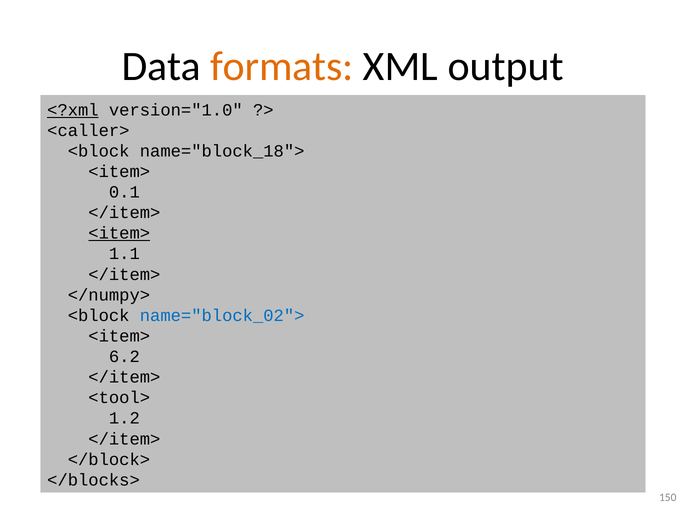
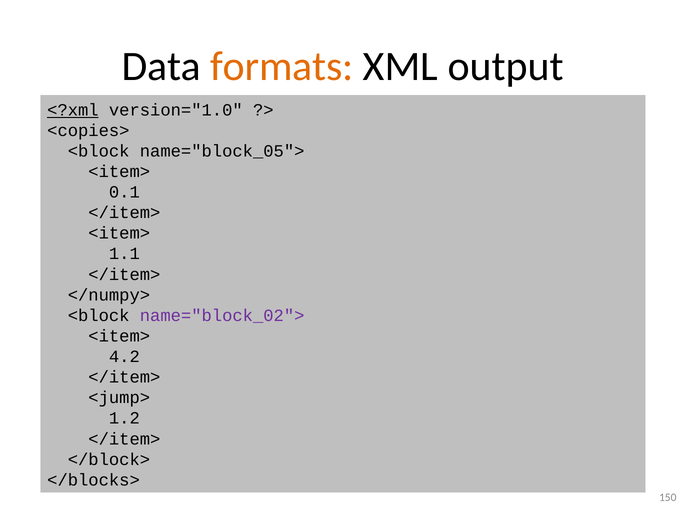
<caller>: <caller> -> <copies> (88, 131)
name="block_18">: name="block_18"> -> name="block_05"> (222, 151)
<item> underline: present -> none (119, 233)
name="block_02"> colour: blue -> purple (222, 316)
6.2: 6.2 -> 4.2 (124, 357)
<tool>: <tool> -> <jump> (119, 398)
